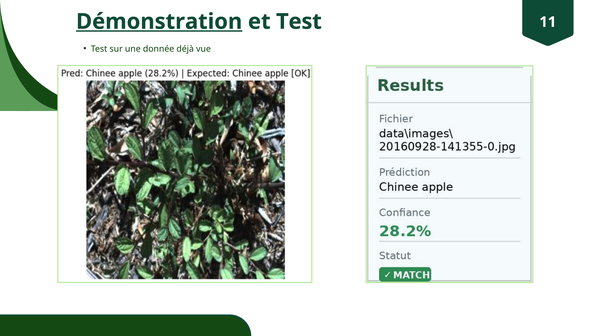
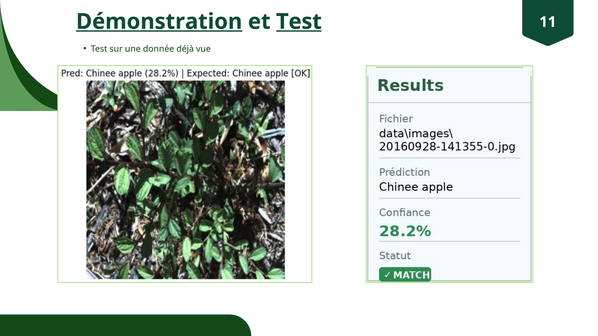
Test underline: none -> present (299, 22)
